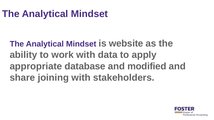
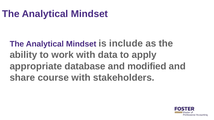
website: website -> include (126, 44)
joining: joining -> course (53, 78)
